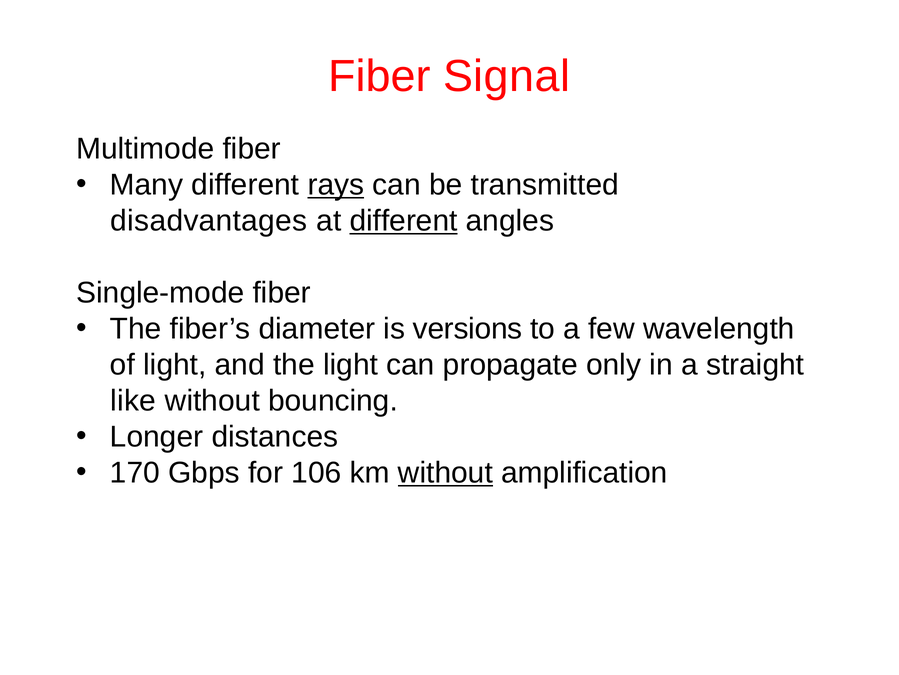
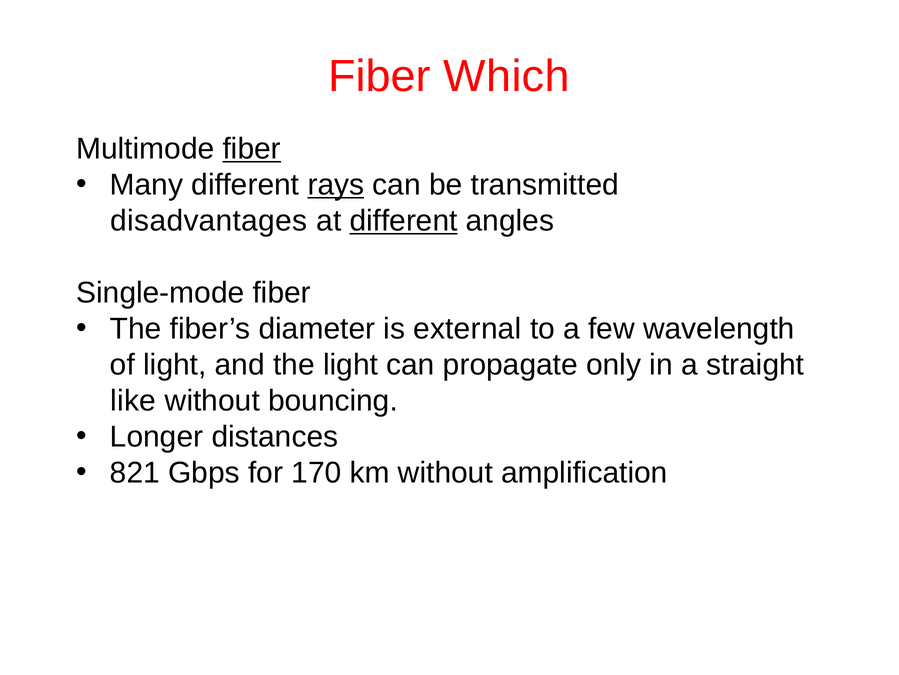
Signal: Signal -> Which (507, 76)
fiber underline: none -> present (252, 149)
versions: versions -> external (467, 329)
170: 170 -> 821 (135, 472)
106: 106 -> 170 (316, 472)
without underline: present -> none (445, 472)
